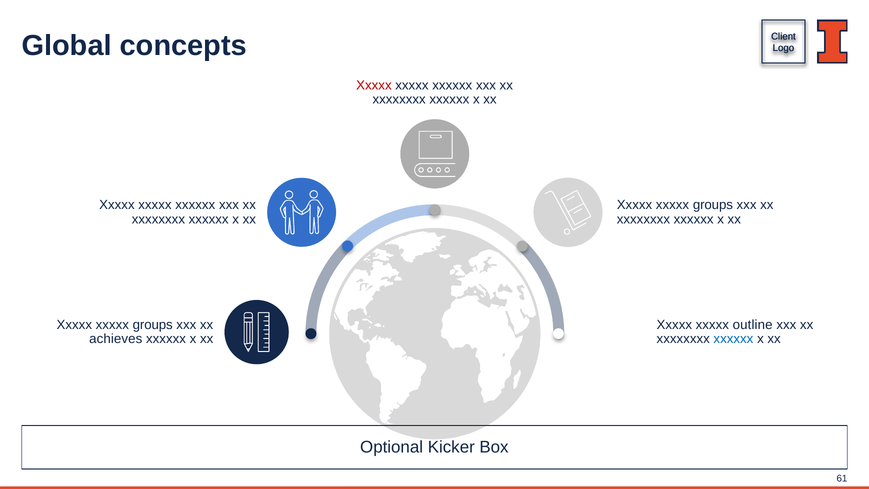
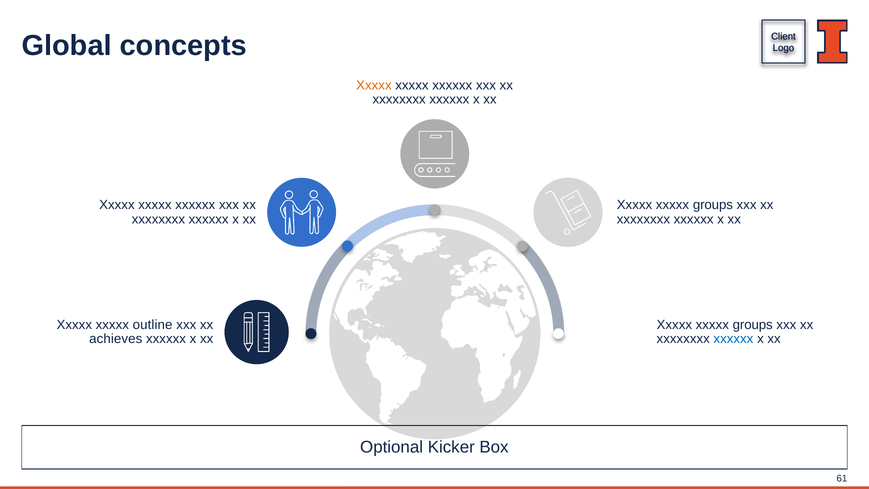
Xxxxx colour: red -> orange (374, 85)
groups: groups -> outline (153, 325)
outline: outline -> groups (753, 325)
